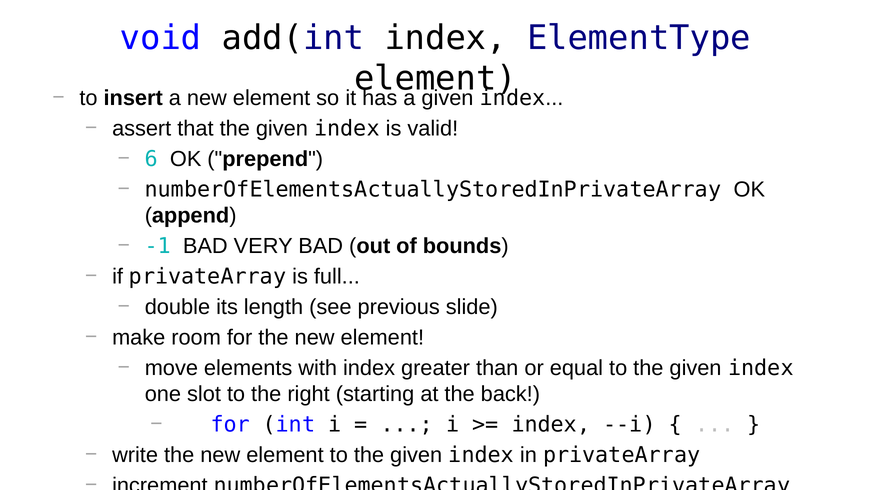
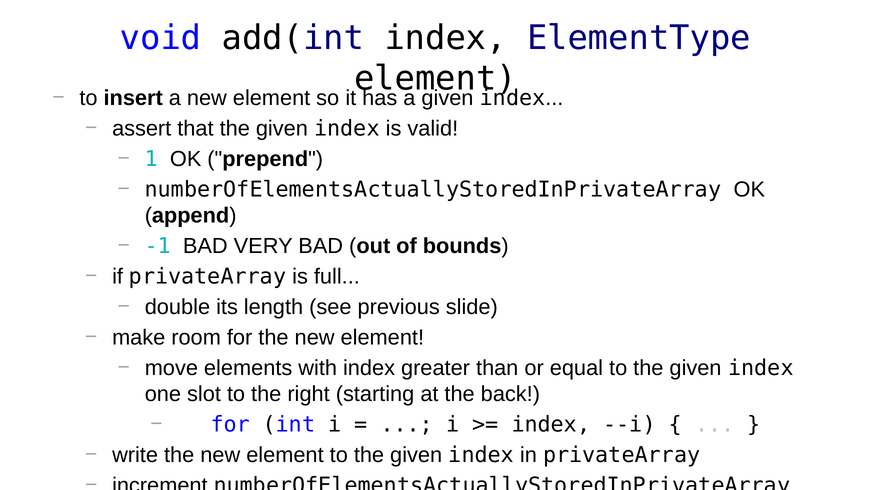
6: 6 -> 1 (151, 159)
